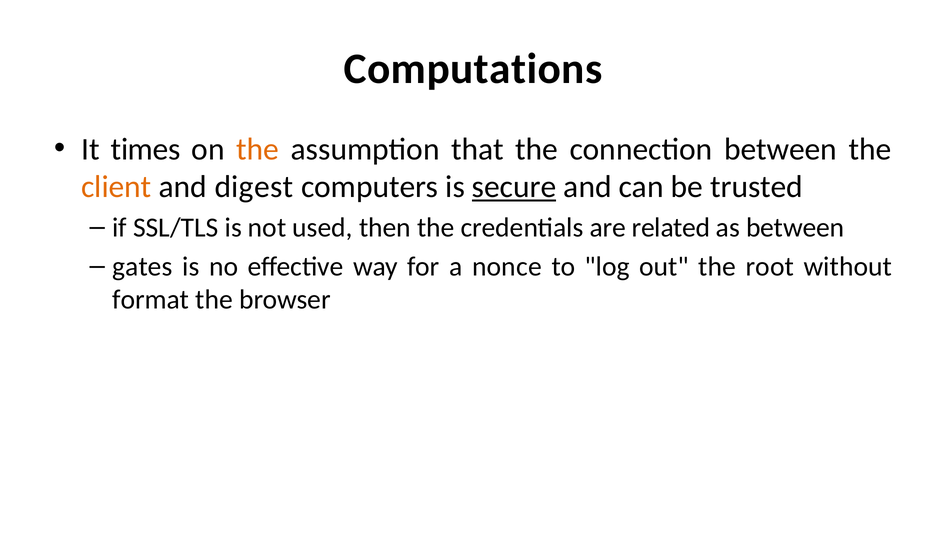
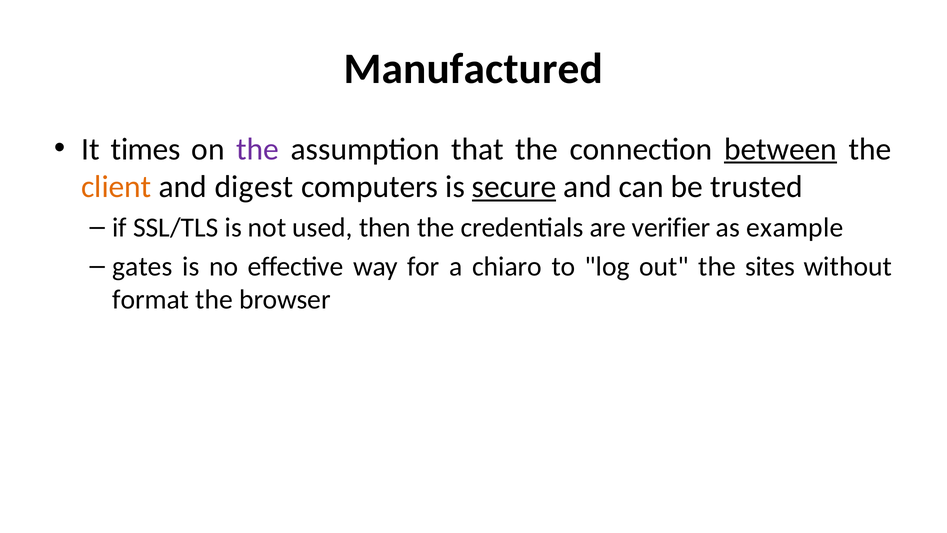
Computations: Computations -> Manufactured (473, 69)
the colour: orange -> purple (258, 149)
between underline: none -> present (781, 149)
related: related -> verifier (671, 228)
as between: between -> example (795, 228)
nonce: nonce -> chiaro (507, 266)
root: root -> sites (770, 266)
